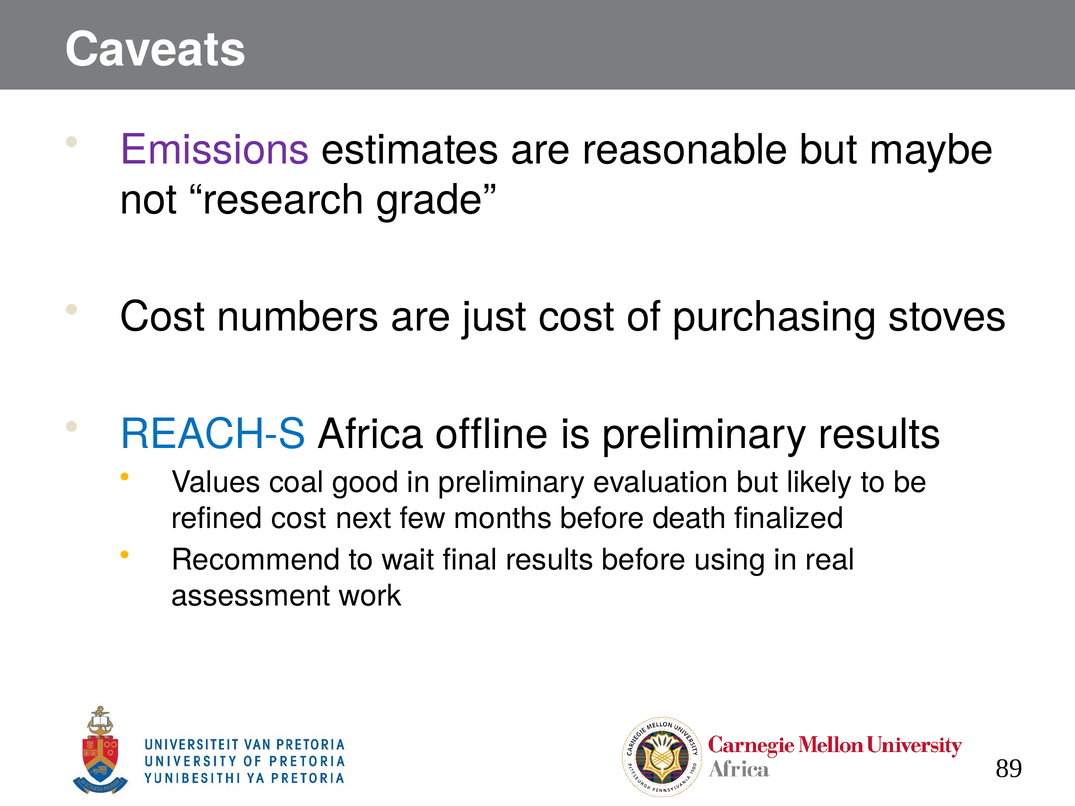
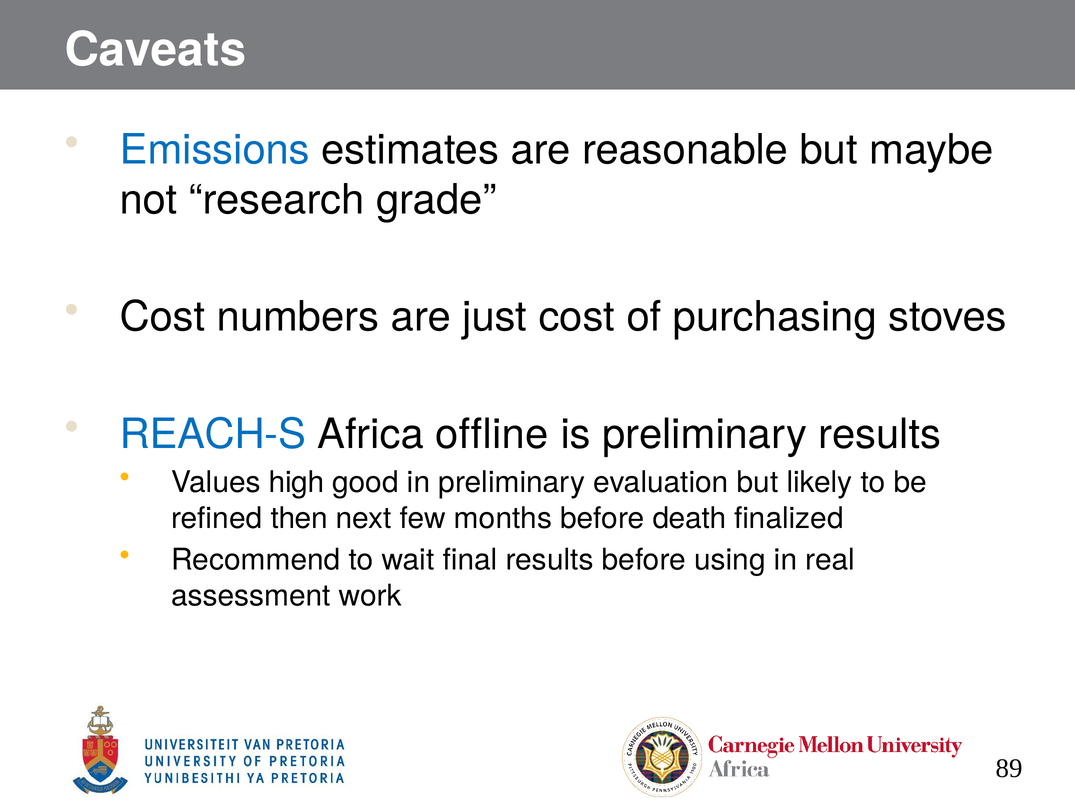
Emissions colour: purple -> blue (215, 150)
coal: coal -> high (297, 483)
refined cost: cost -> then (299, 518)
